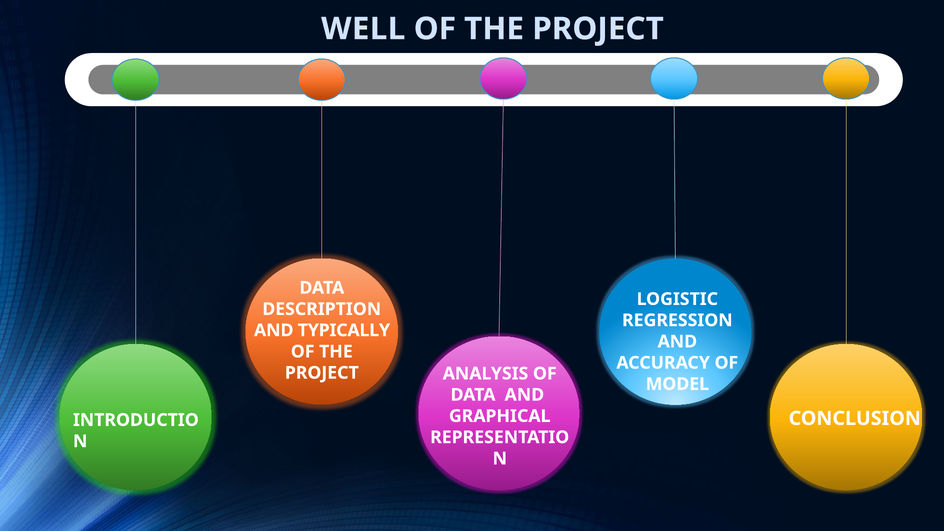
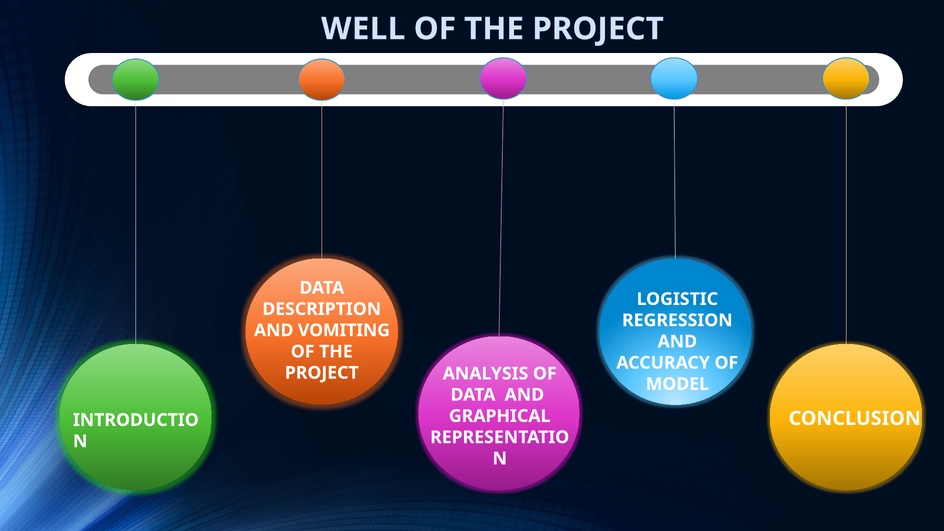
TYPICALLY: TYPICALLY -> VOMITING (344, 330)
